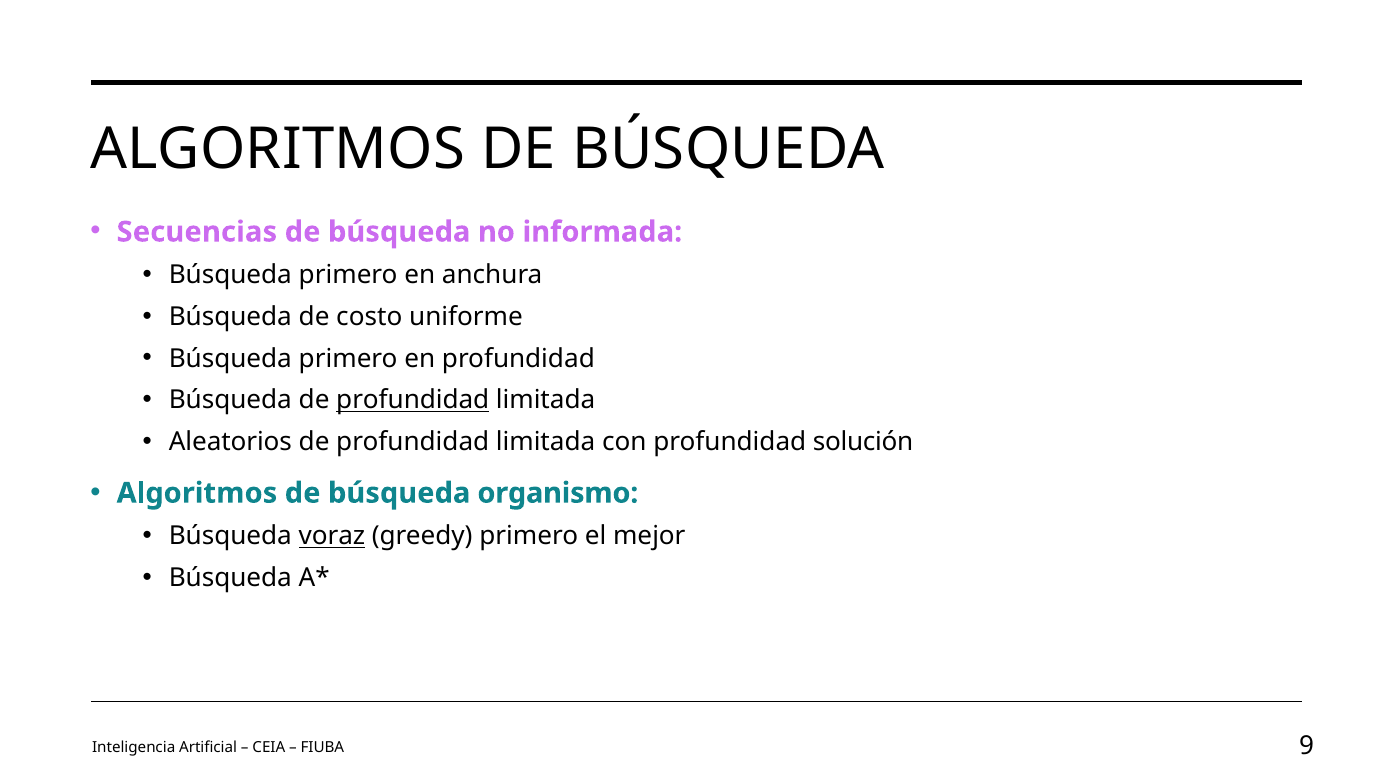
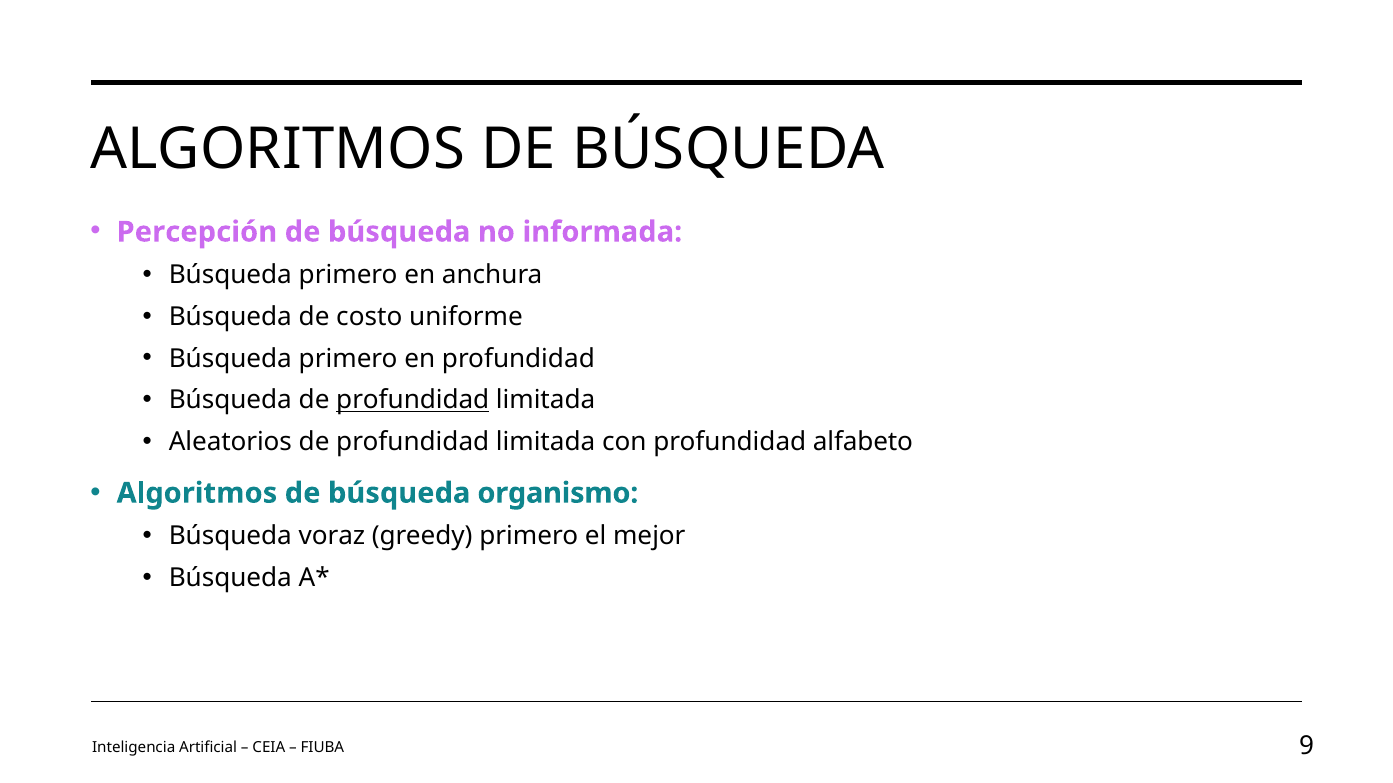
Secuencias: Secuencias -> Percepción (197, 232)
solución: solución -> alfabeto (863, 442)
voraz underline: present -> none (332, 537)
